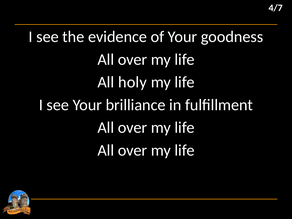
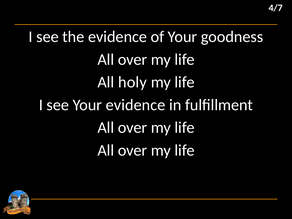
Your brilliance: brilliance -> evidence (136, 105)
